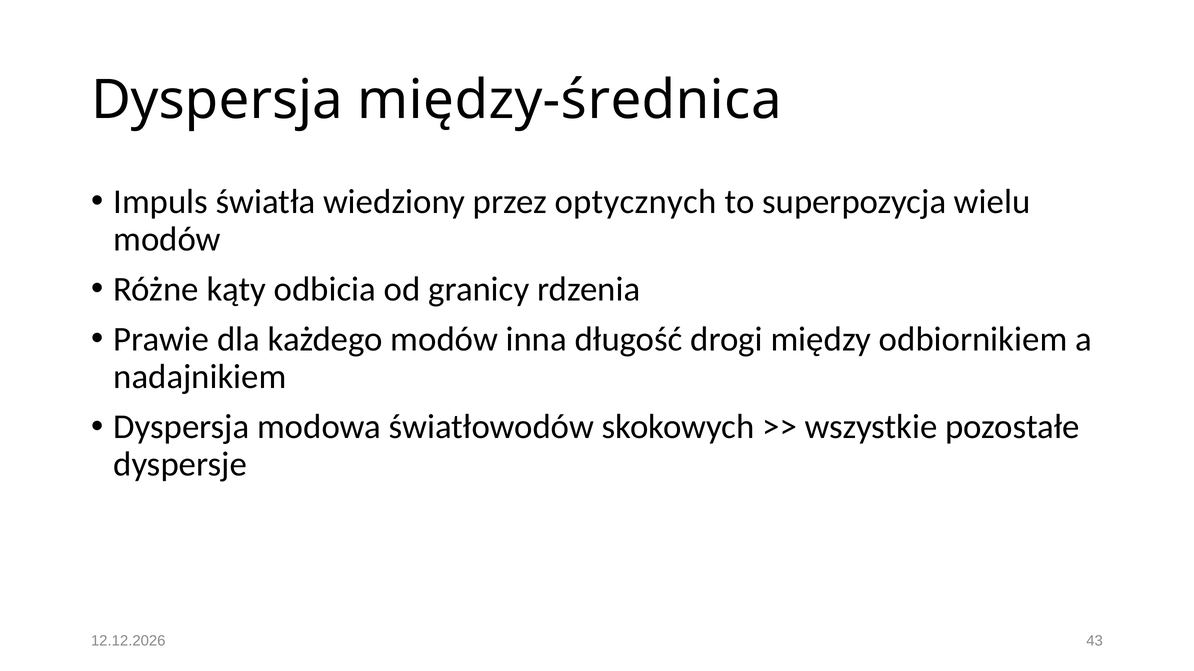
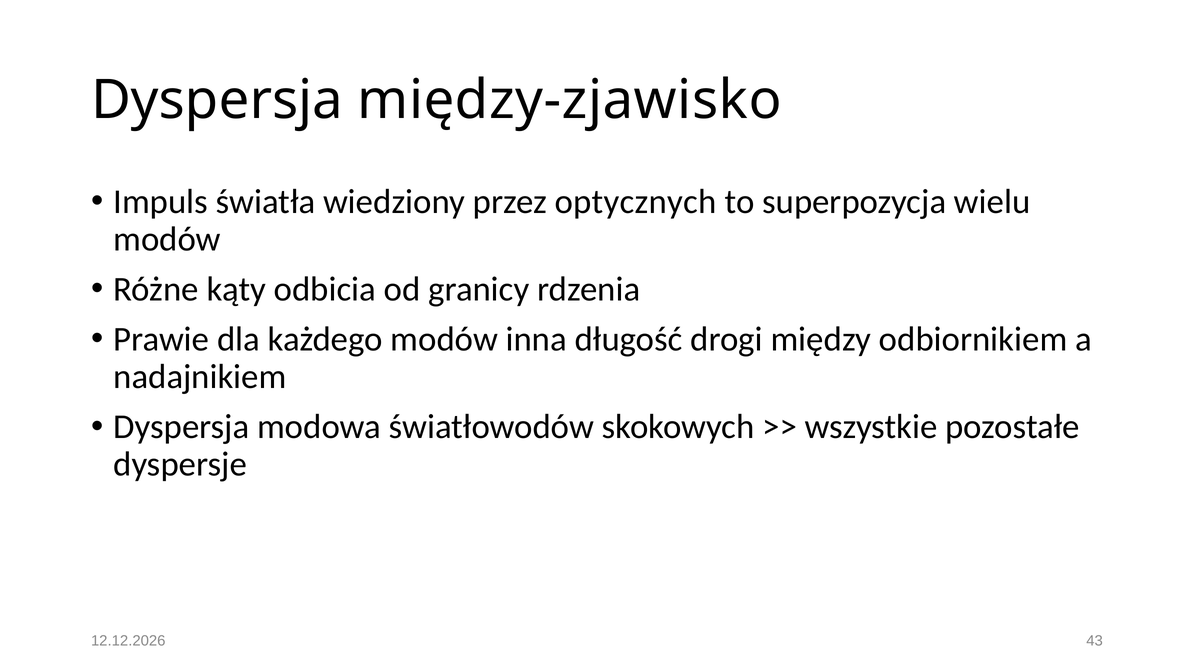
między-średnica: między-średnica -> między-zjawisko (569, 100)
